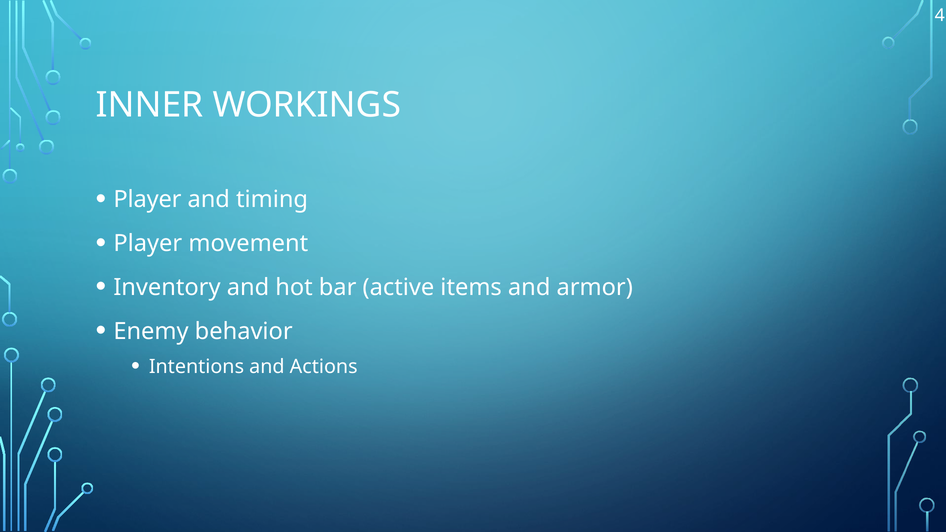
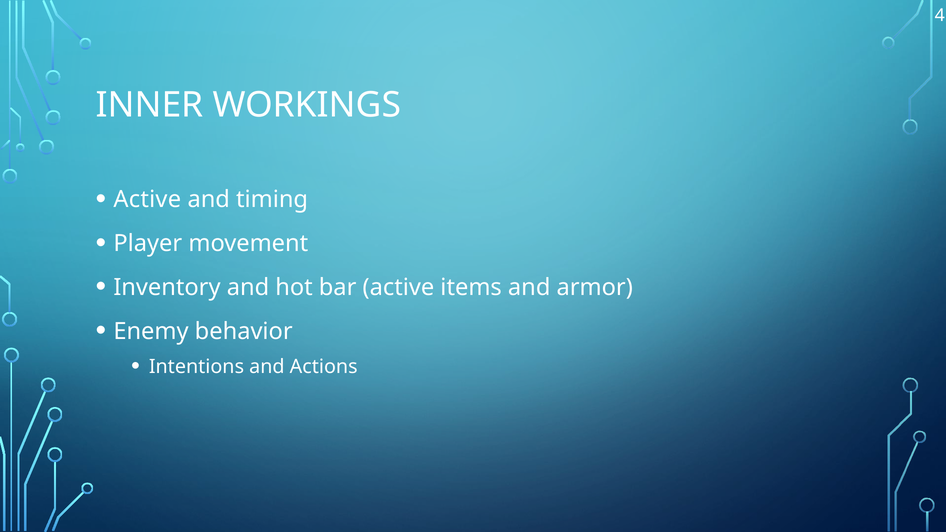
Player: Player -> Active (147, 200)
